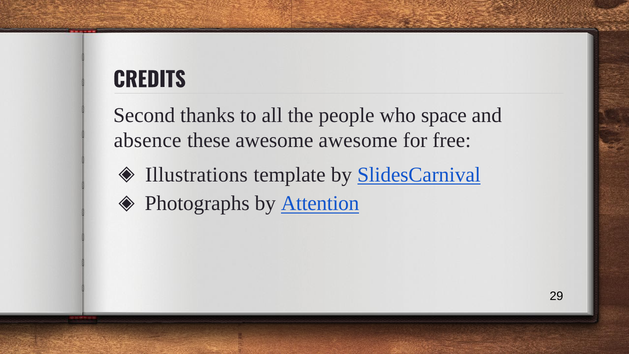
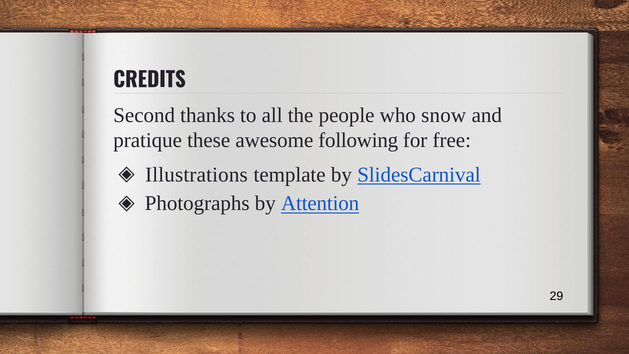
space: space -> snow (444, 115)
absence: absence -> pratique (148, 140)
awesome awesome: awesome -> following (358, 140)
